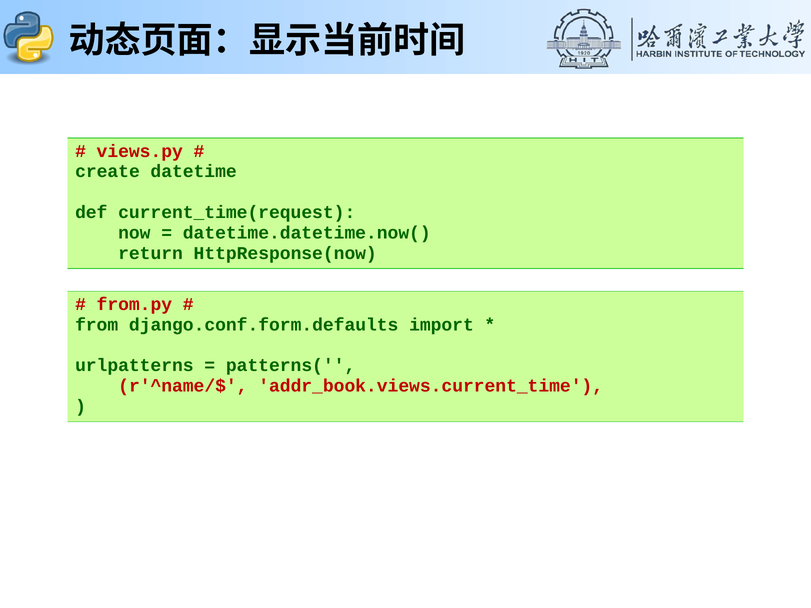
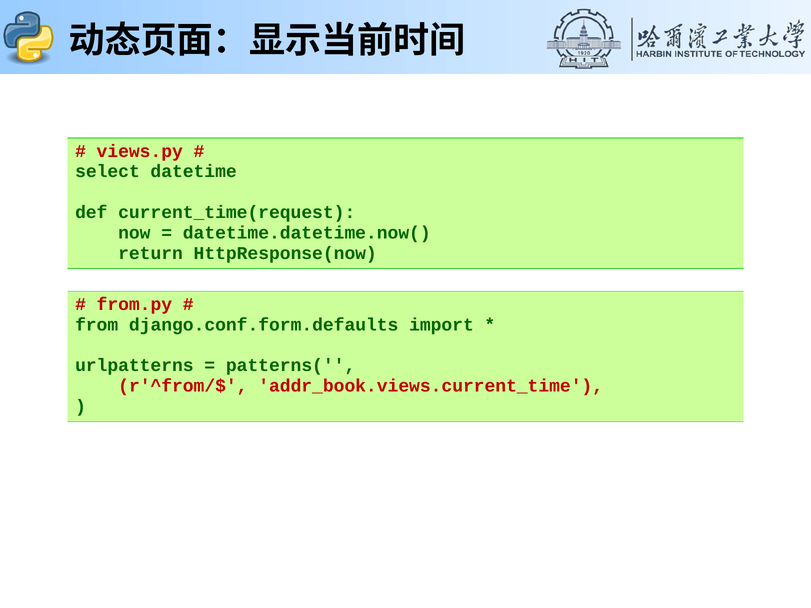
create: create -> select (107, 172)
r'^name/$: r'^name/$ -> r'^from/$ (183, 386)
